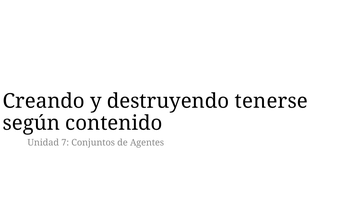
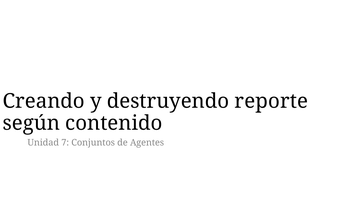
tenerse: tenerse -> reporte (271, 101)
